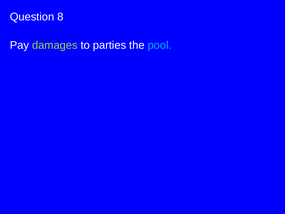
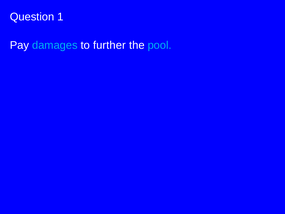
8: 8 -> 1 (60, 17)
damages colour: light green -> light blue (55, 45)
parties: parties -> further (109, 45)
